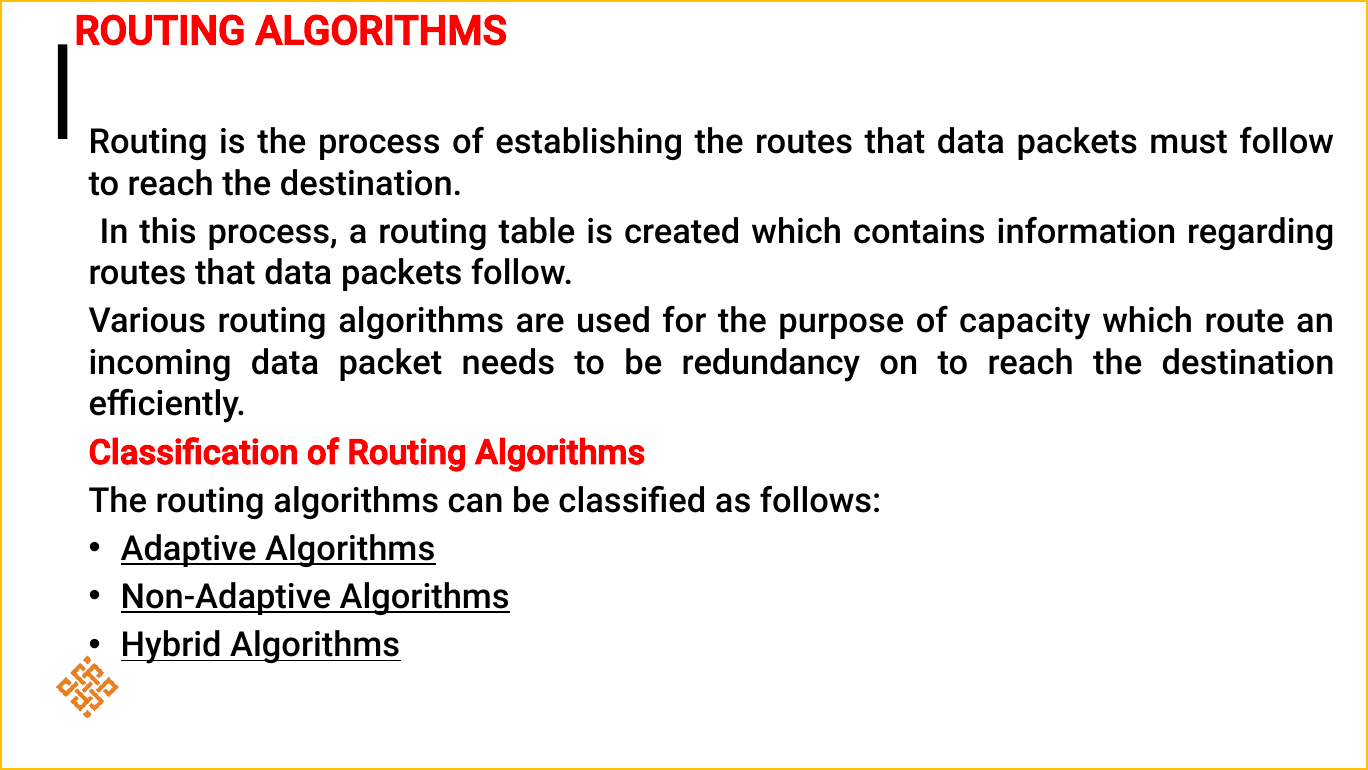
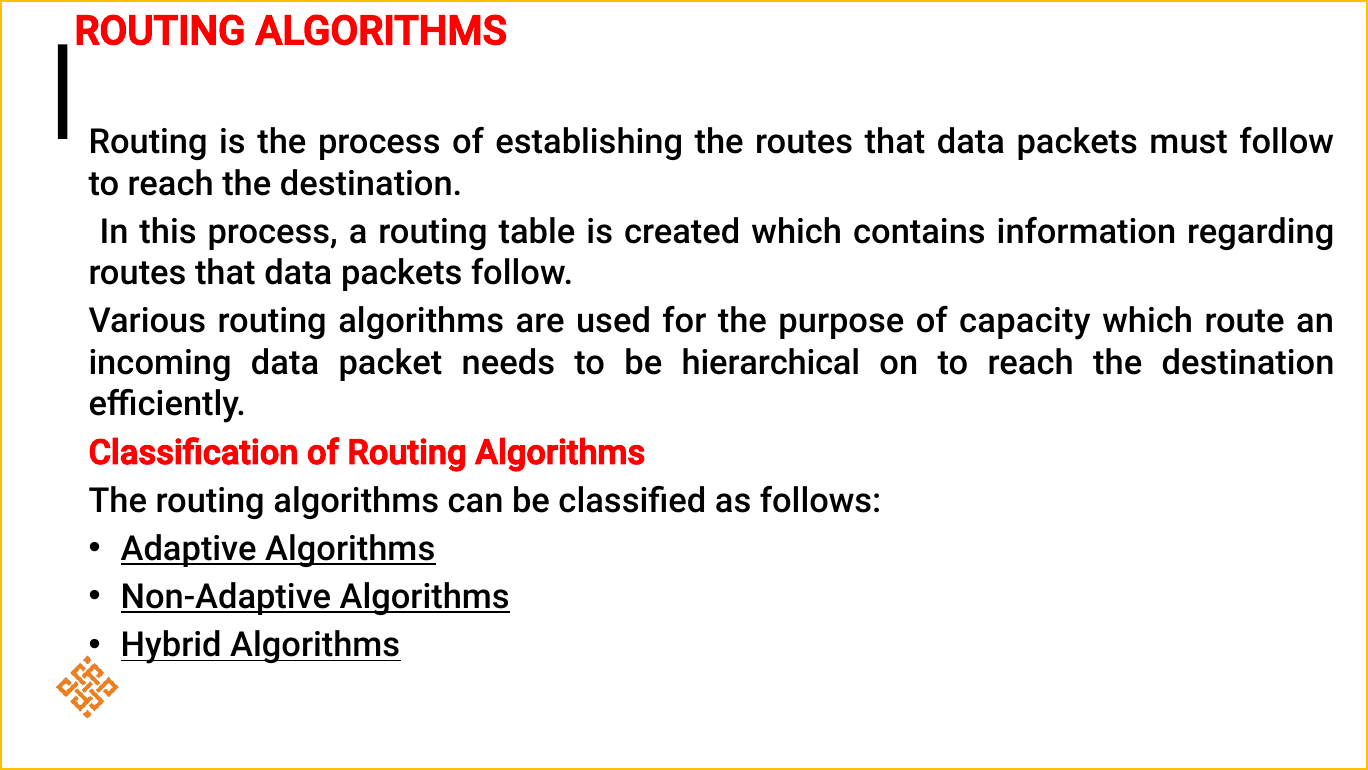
redundancy: redundancy -> hierarchical (771, 363)
